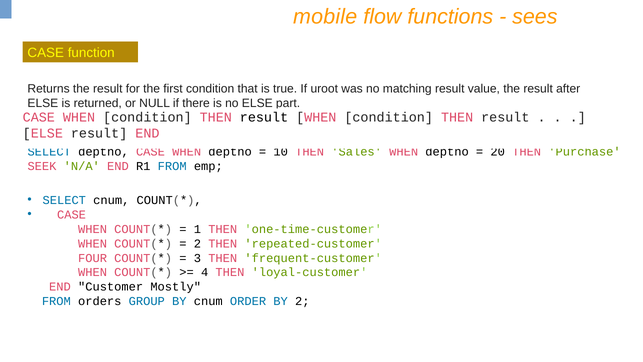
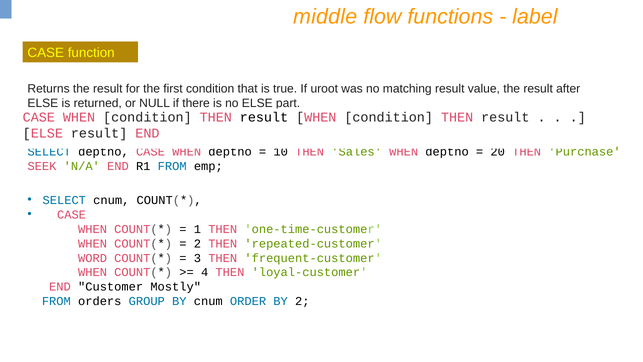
mobile: mobile -> middle (325, 17)
sees: sees -> label (535, 17)
FOUR: FOUR -> WORD (93, 258)
